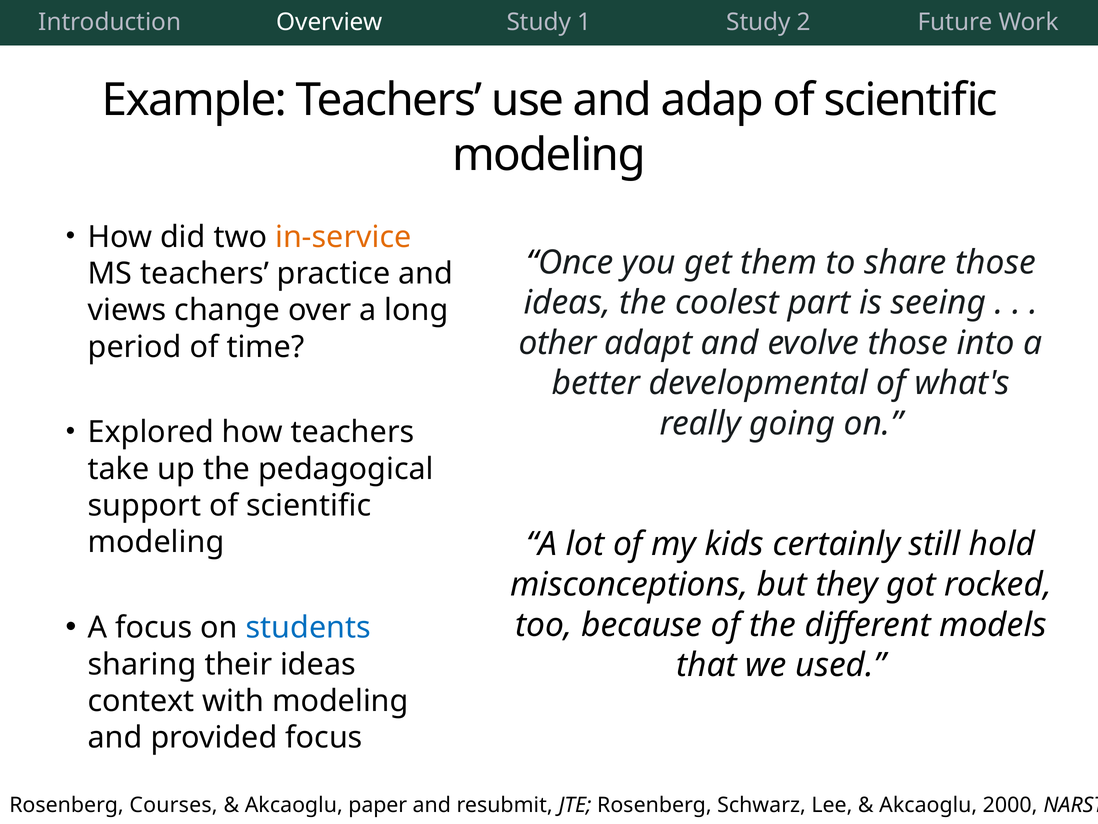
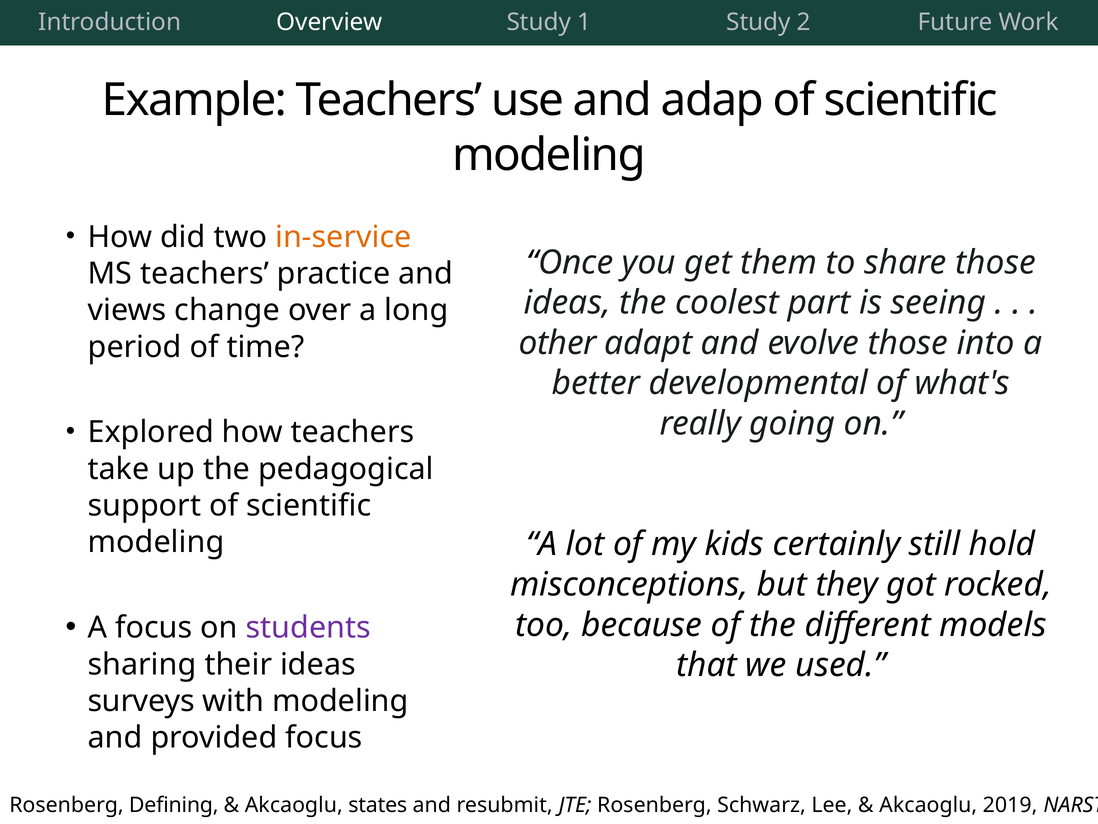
students colour: blue -> purple (308, 627)
context: context -> surveys (141, 701)
Courses: Courses -> Defining (174, 805)
paper: paper -> states (378, 805)
2000: 2000 -> 2019 (1010, 805)
